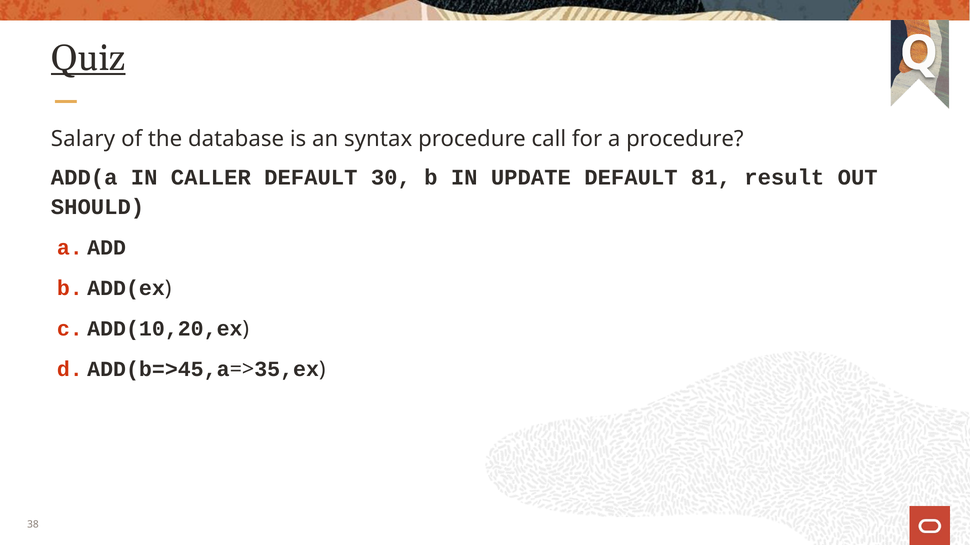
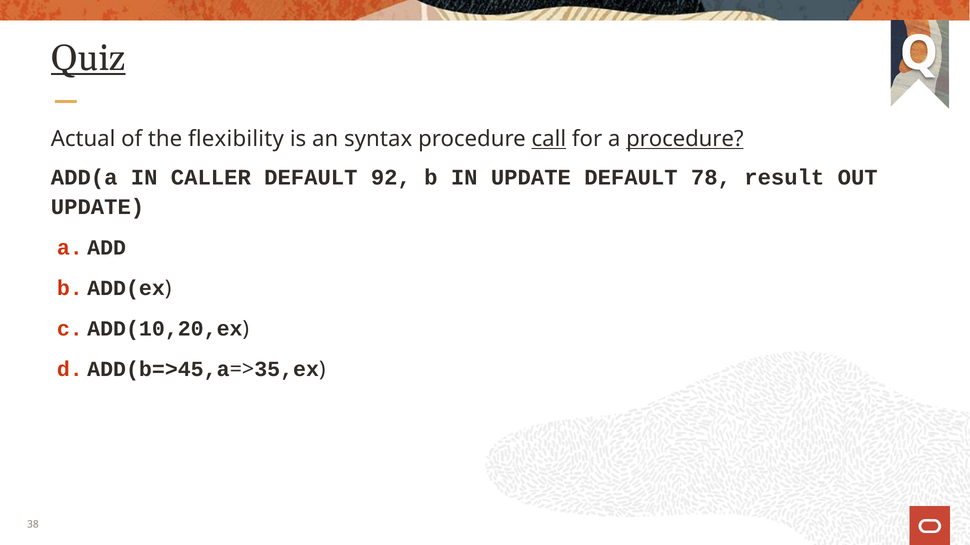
Salary: Salary -> Actual (83, 139)
database: database -> flexibility (236, 139)
call underline: none -> present (549, 139)
procedure underline: none -> present (685, 139)
30: 30 -> 92 (391, 178)
81: 81 -> 78 (711, 178)
SHOULD: SHOULD -> UPDATE (98, 207)
